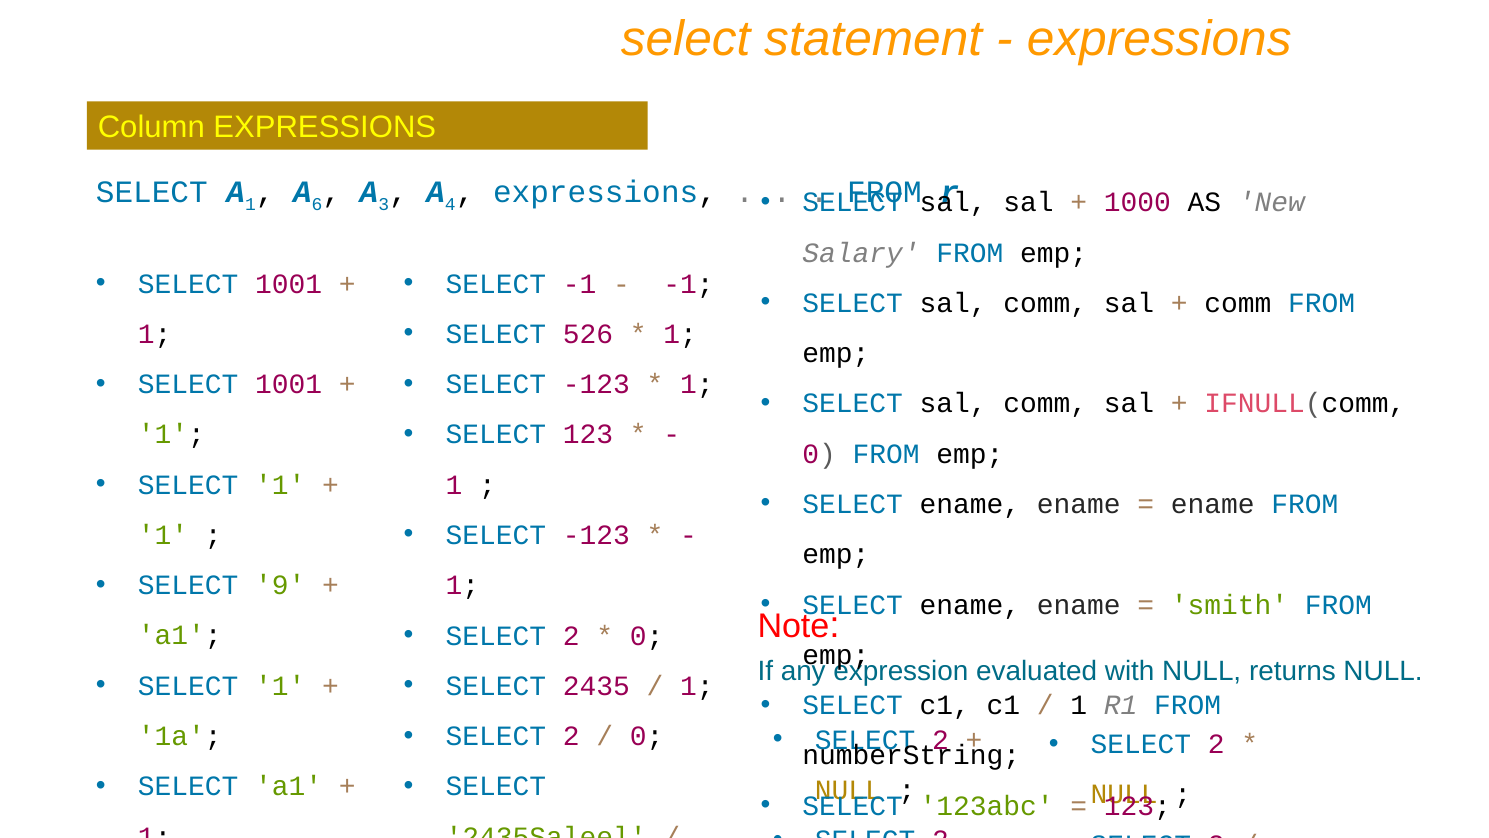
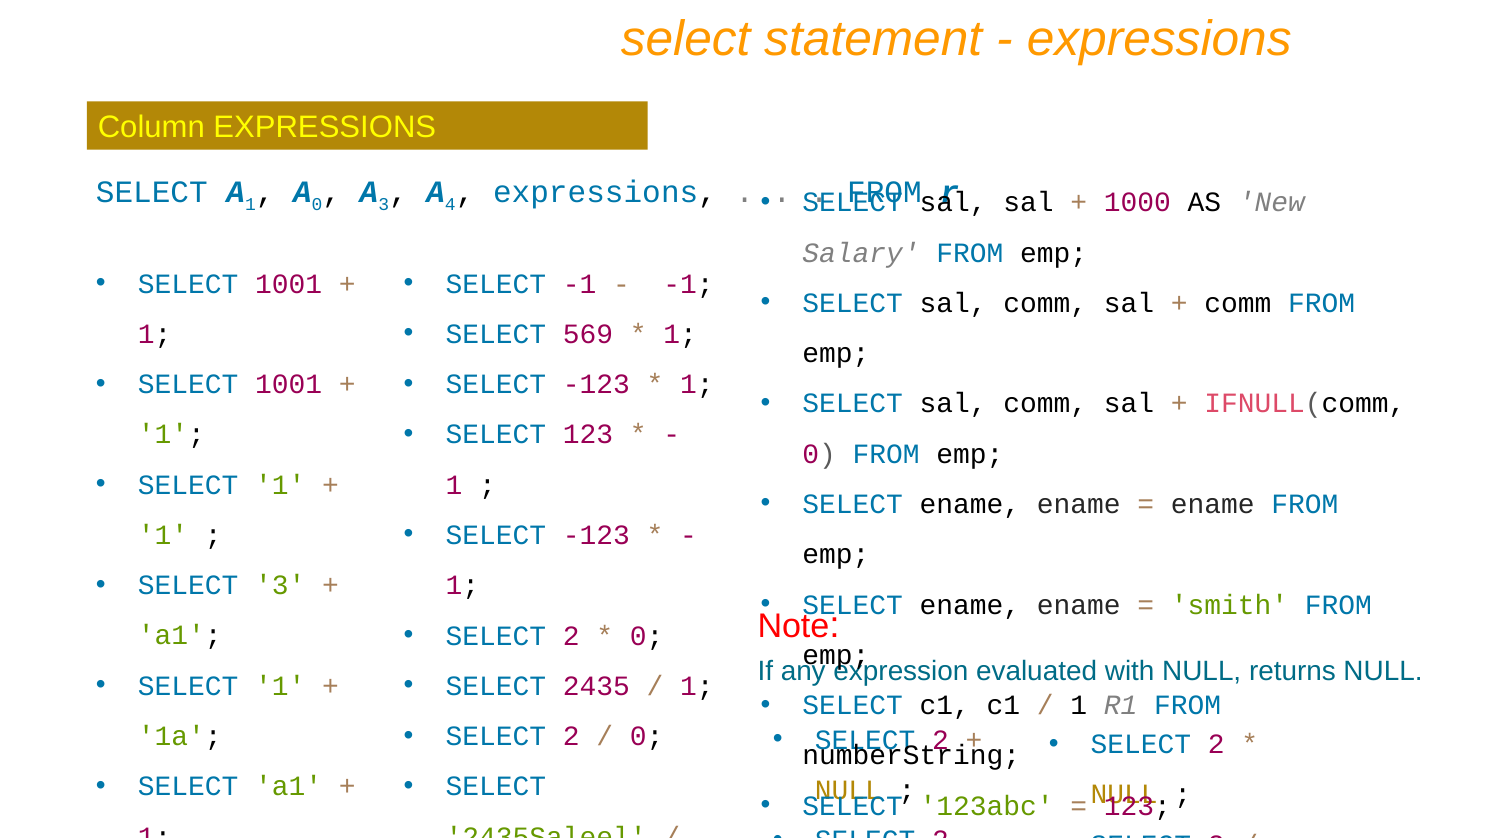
6: 6 -> 0 (317, 204)
526: 526 -> 569 (588, 334)
SELECT 9: 9 -> 3 (280, 585)
